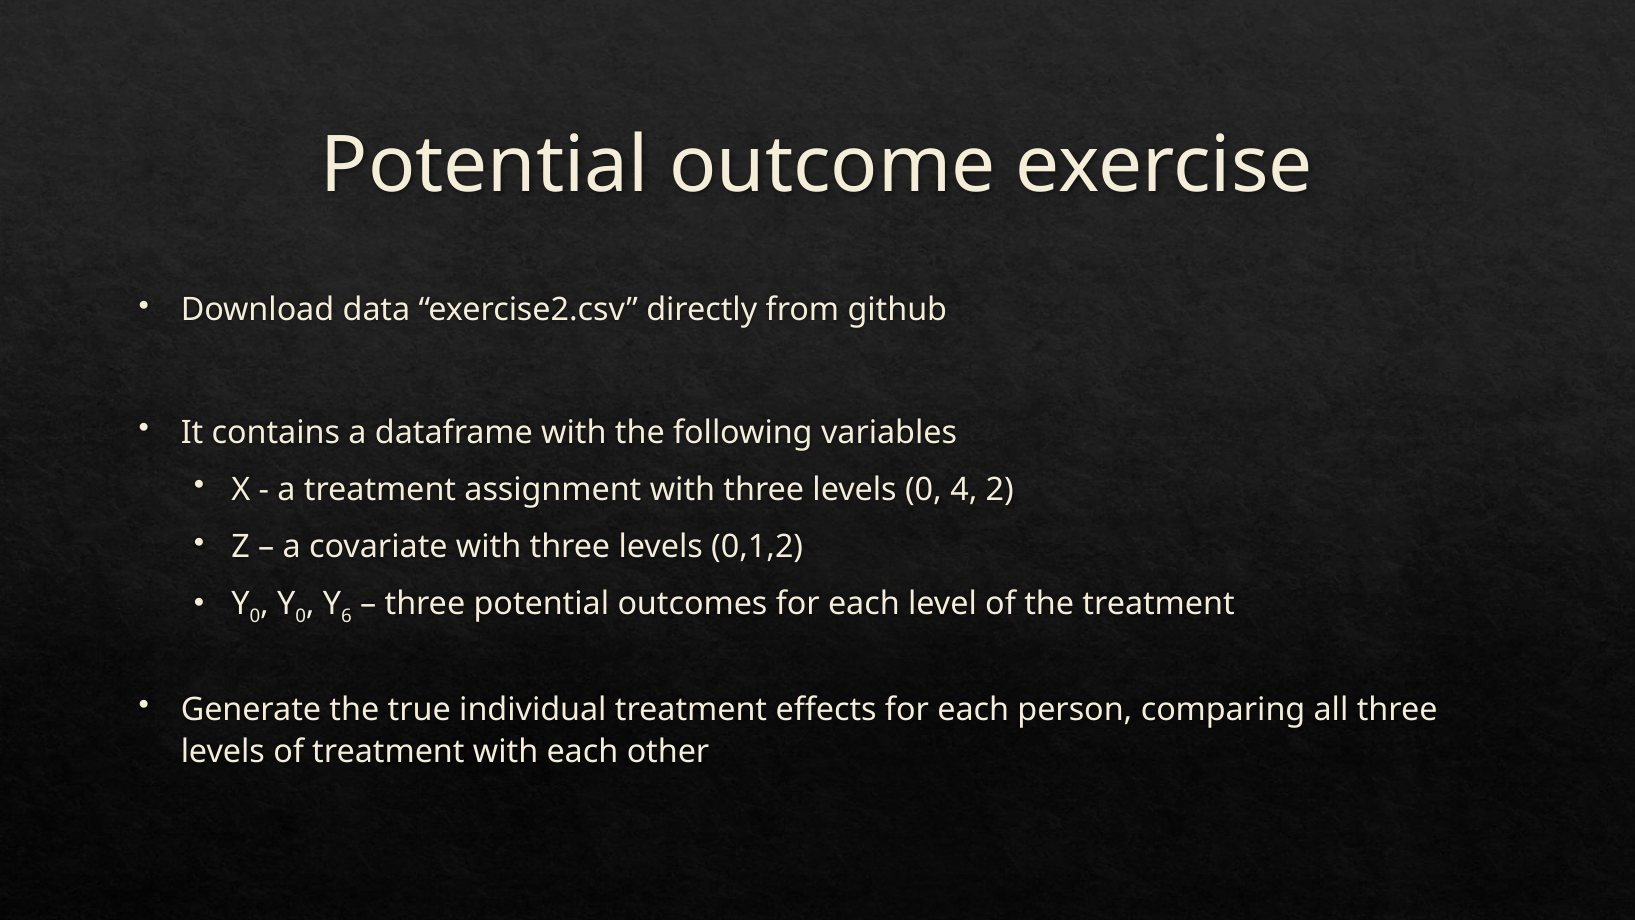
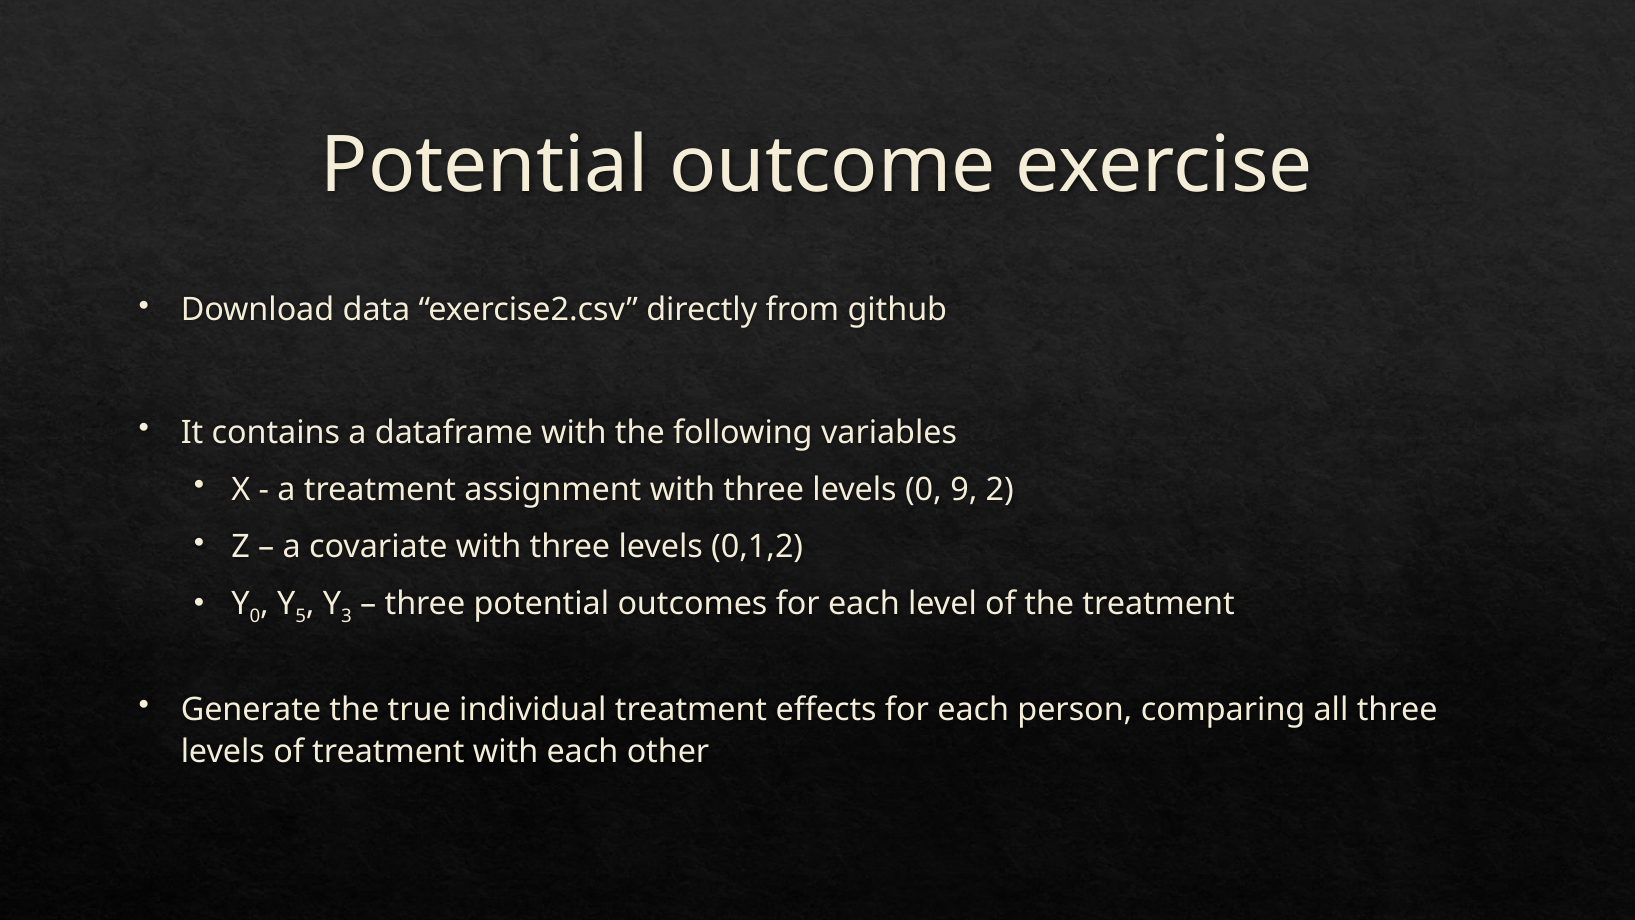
4: 4 -> 9 (964, 489)
0: 0 -> 5 (301, 616)
6: 6 -> 3 (346, 616)
